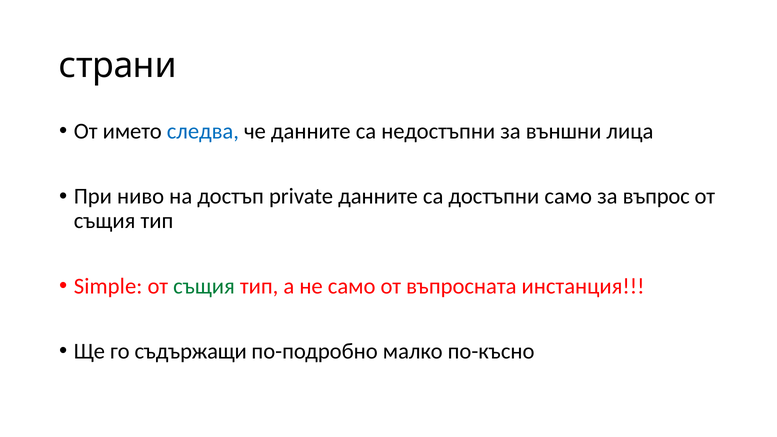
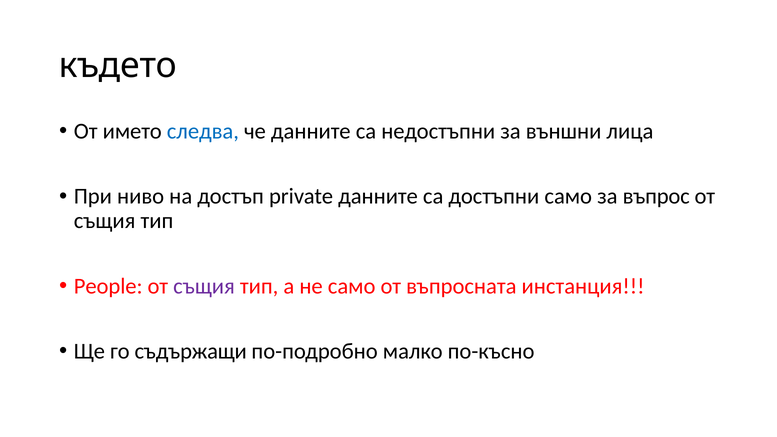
страни: страни -> където (118, 65)
Simple: Simple -> People (108, 286)
същия colour: green -> purple (204, 286)
